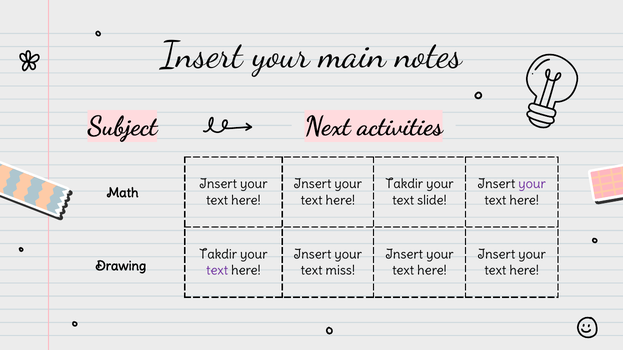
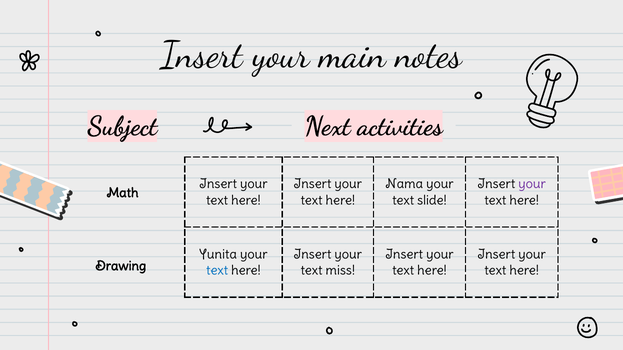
Takdir: Takdir -> Nama (404, 184)
Takdir: Takdir -> Yunita (218, 255)
text colour: purple -> blue (217, 271)
